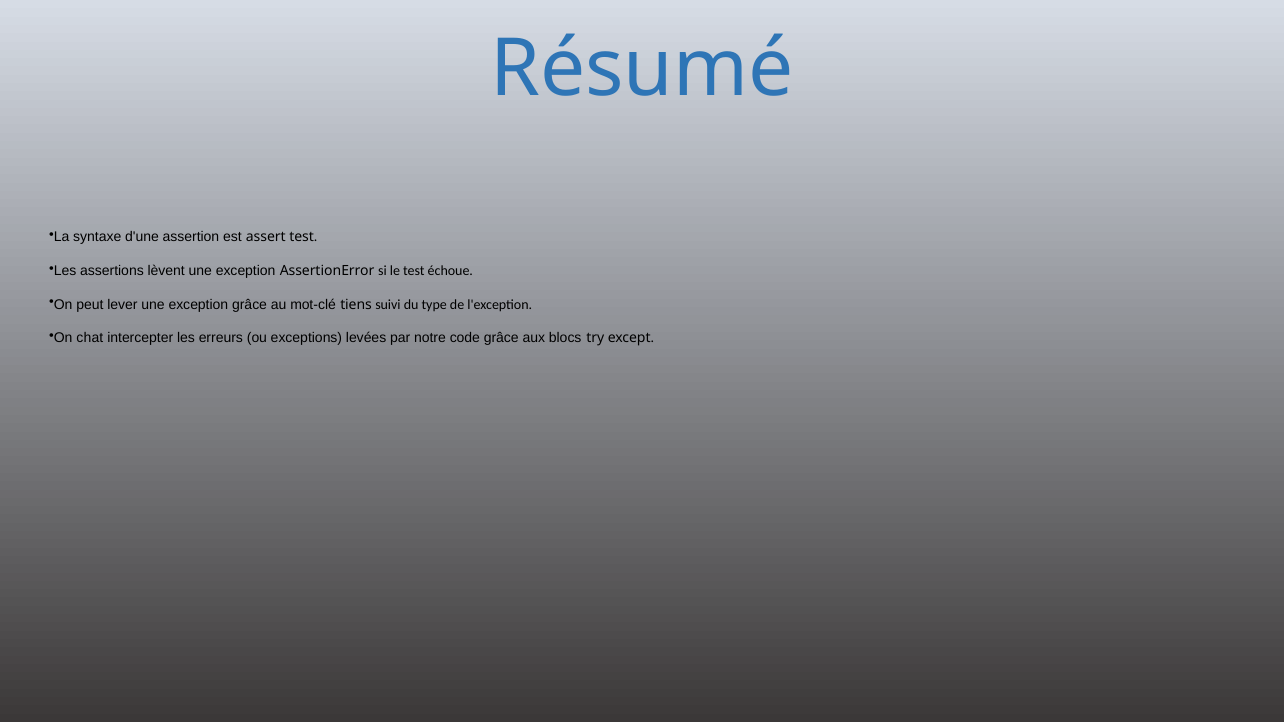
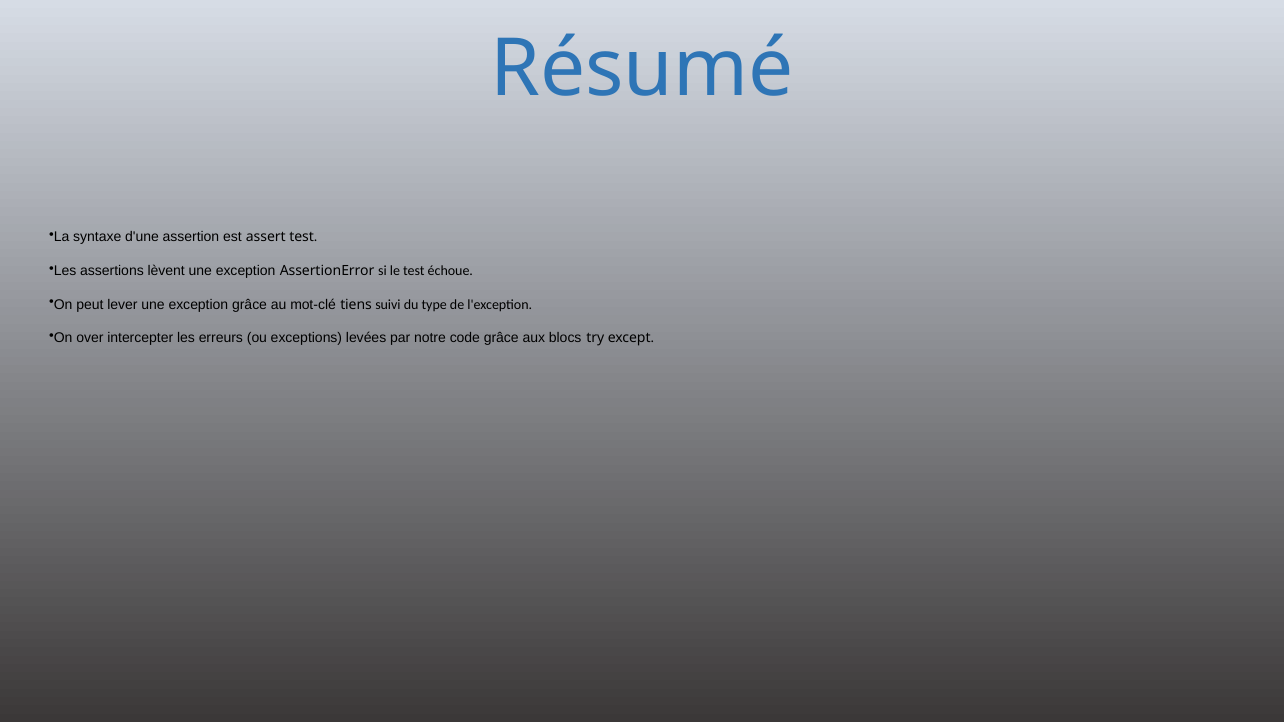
chat: chat -> over (90, 338)
